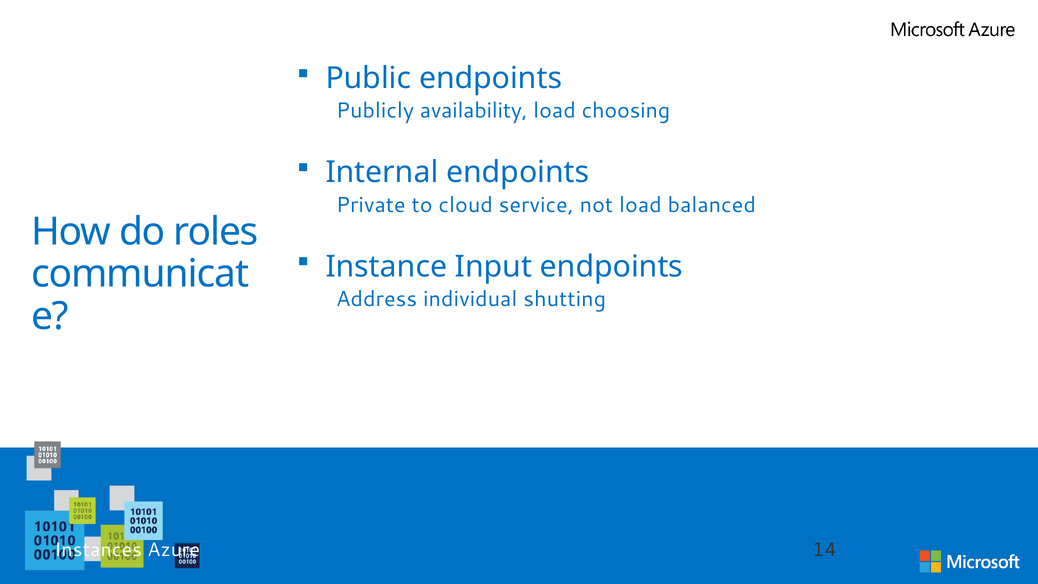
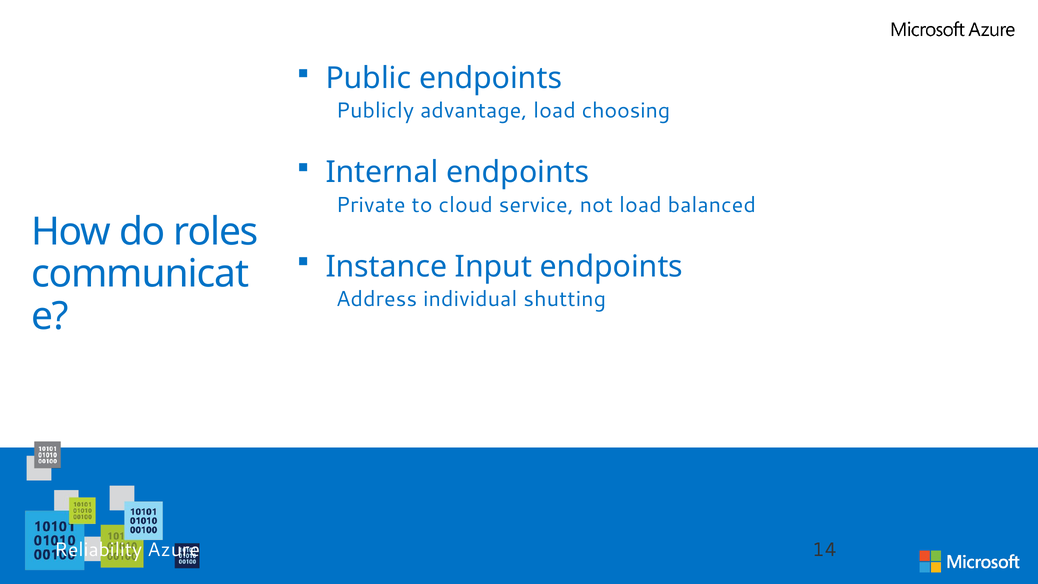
availability: availability -> advantage (474, 111)
Instances: Instances -> Reliability (98, 549)
